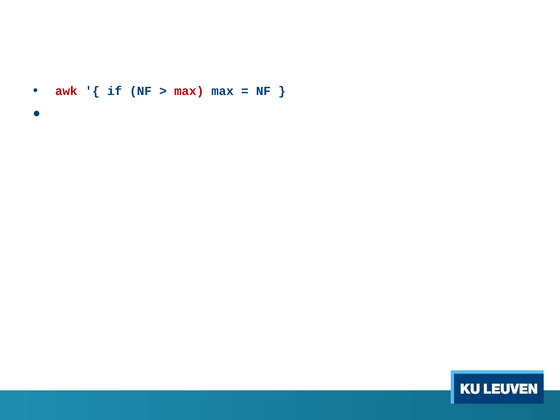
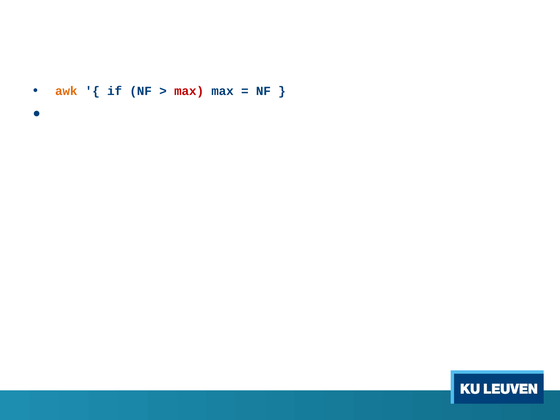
awk colour: red -> orange (66, 91)
